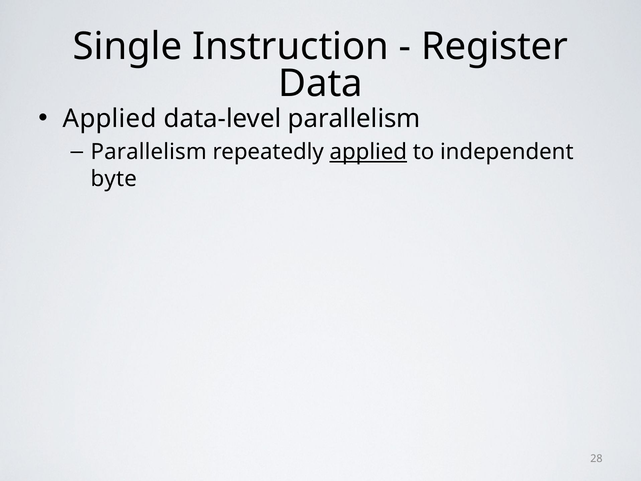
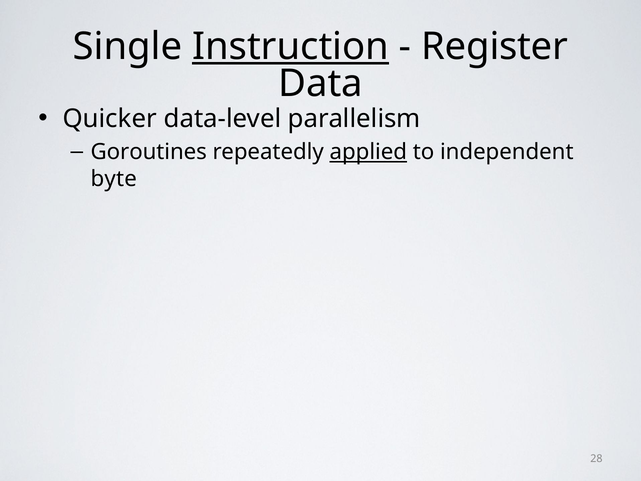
Instruction underline: none -> present (291, 47)
Applied: Applied -> Quicker (110, 118)
Parallelism: Parallelism -> Goroutines (149, 152)
